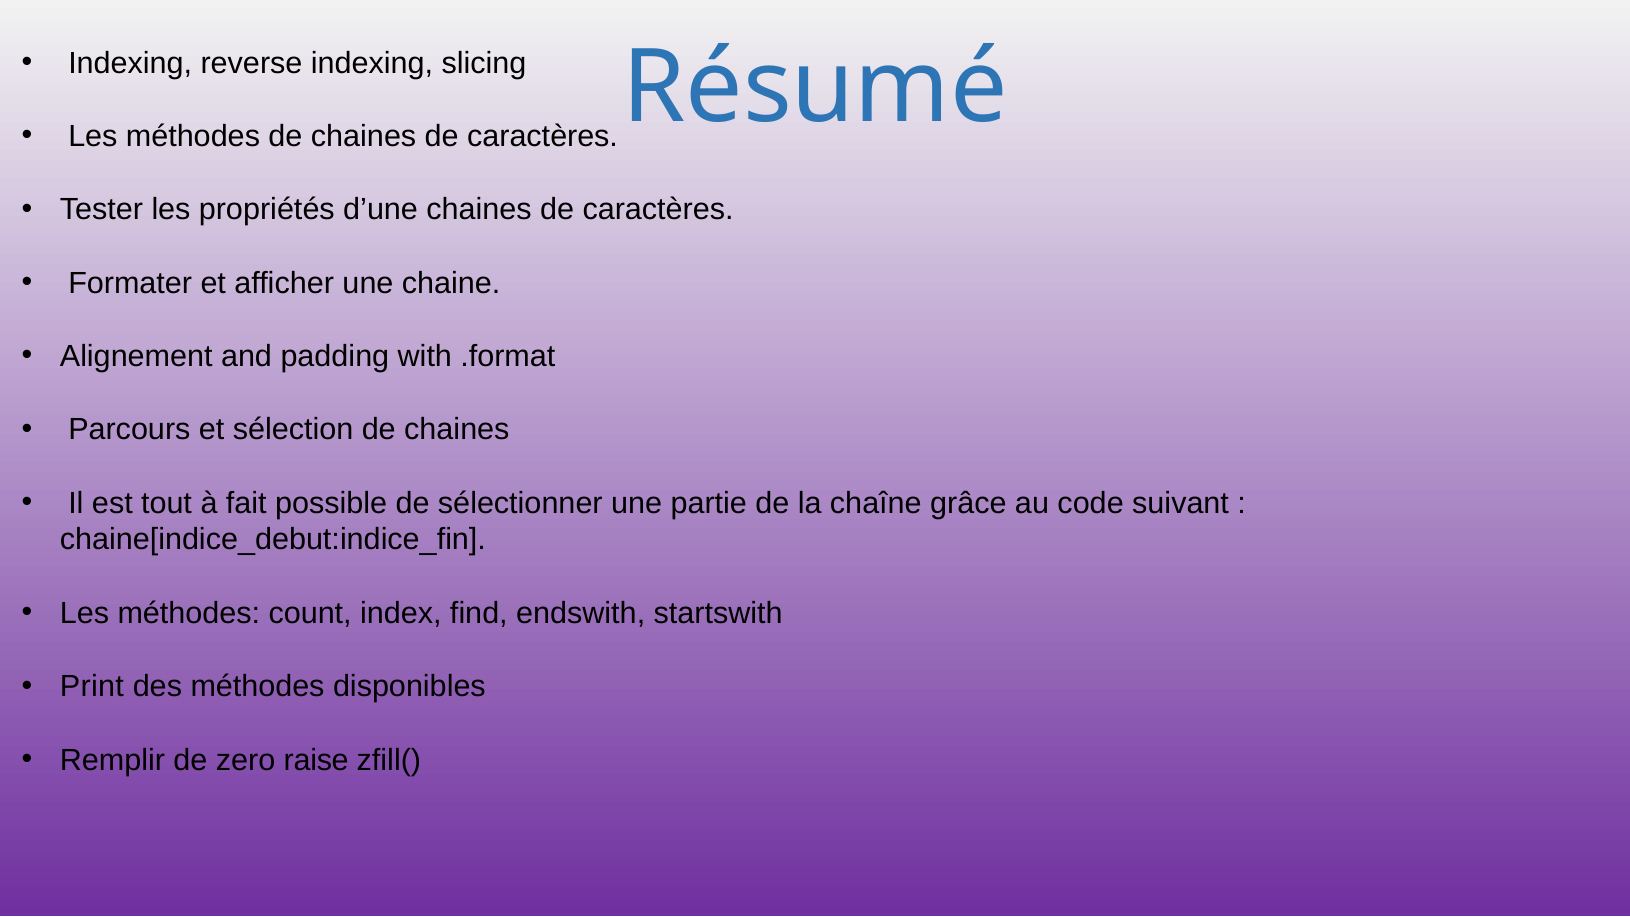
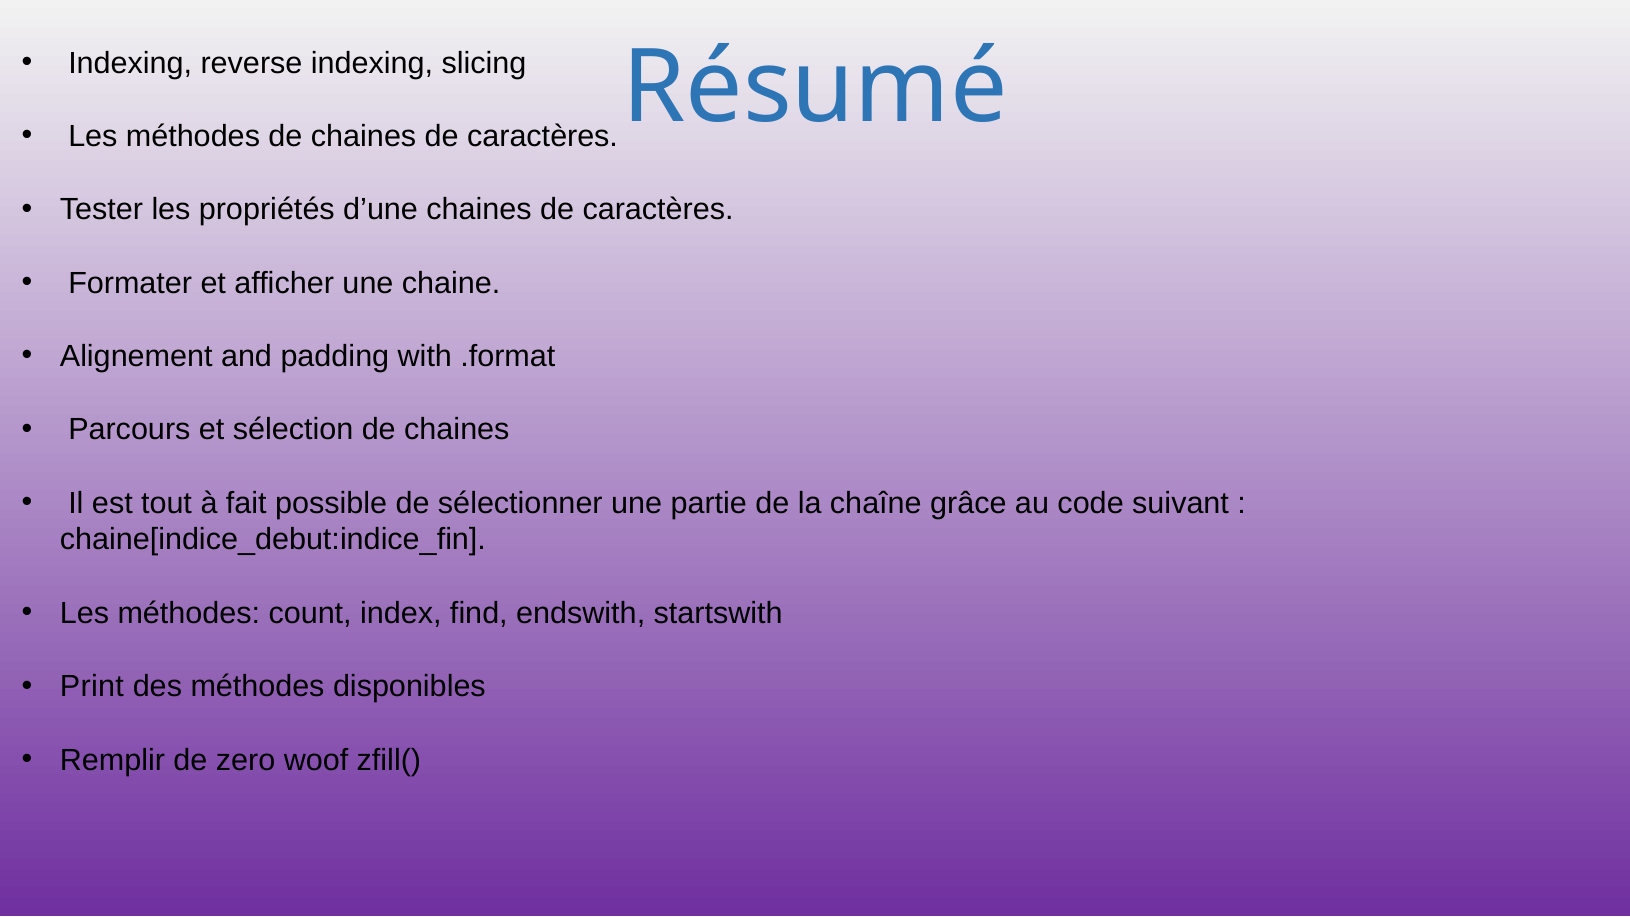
raise: raise -> woof (316, 760)
